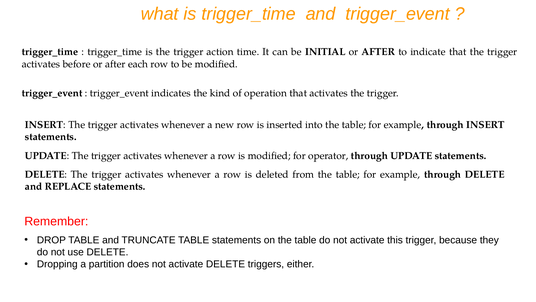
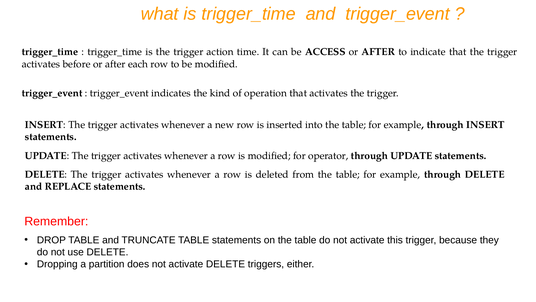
INITIAL: INITIAL -> ACCESS (325, 52)
